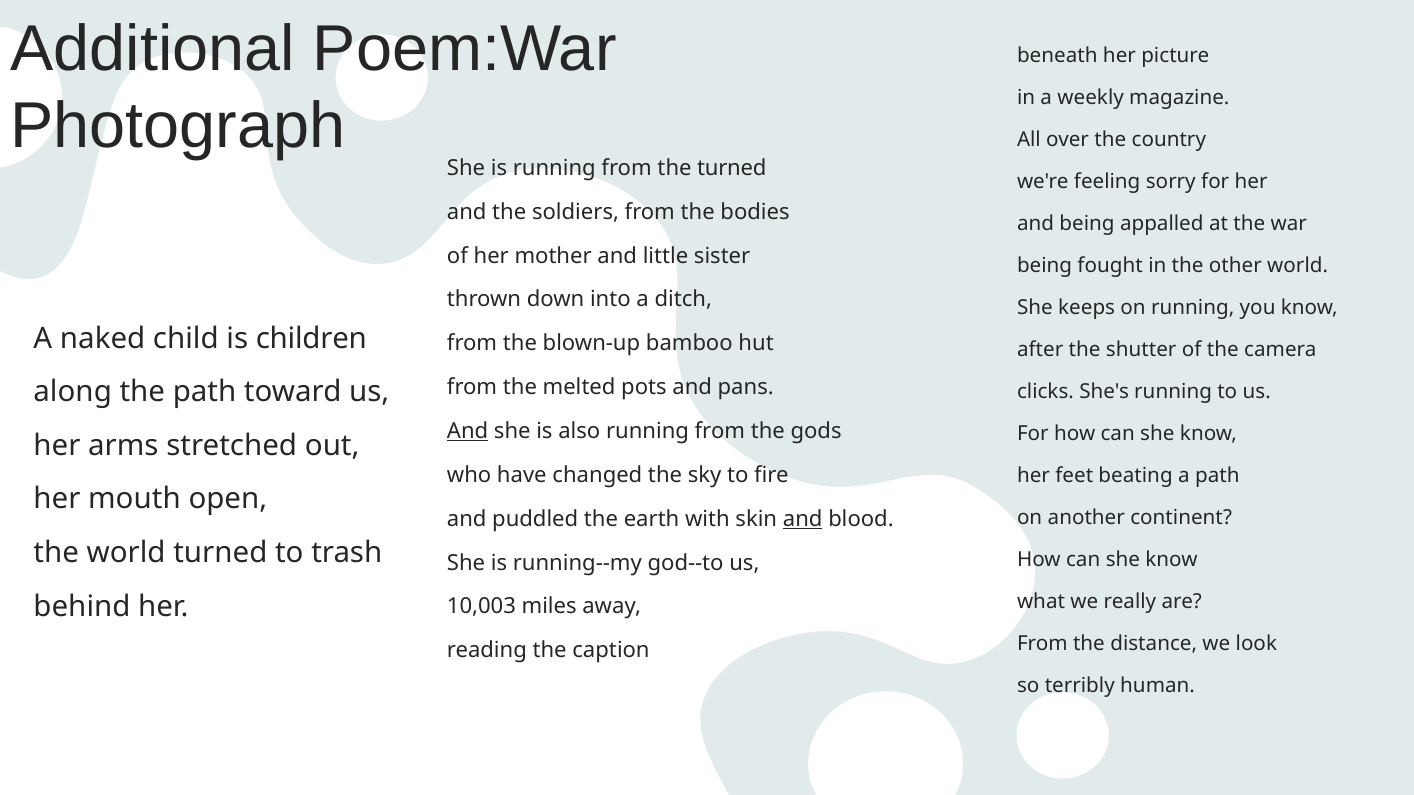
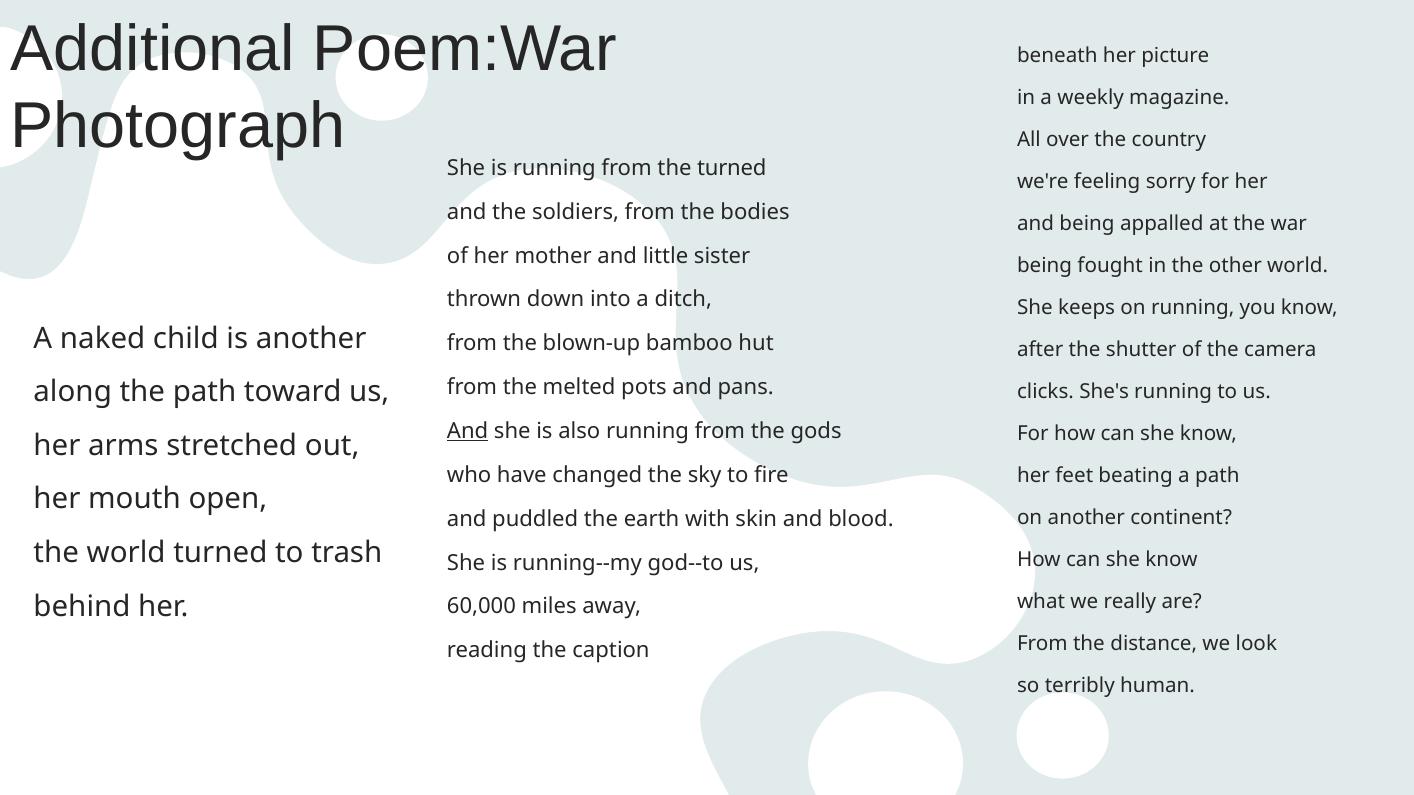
is children: children -> another (311, 338)
and underline: present -> none (803, 519)
10,003: 10,003 -> 60,000 (481, 607)
